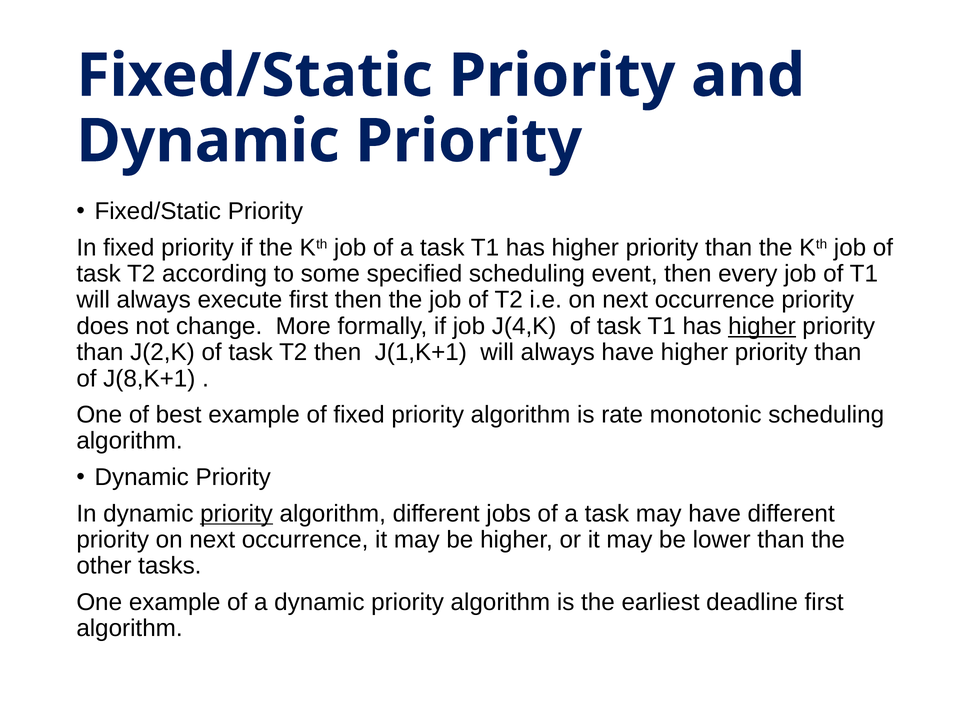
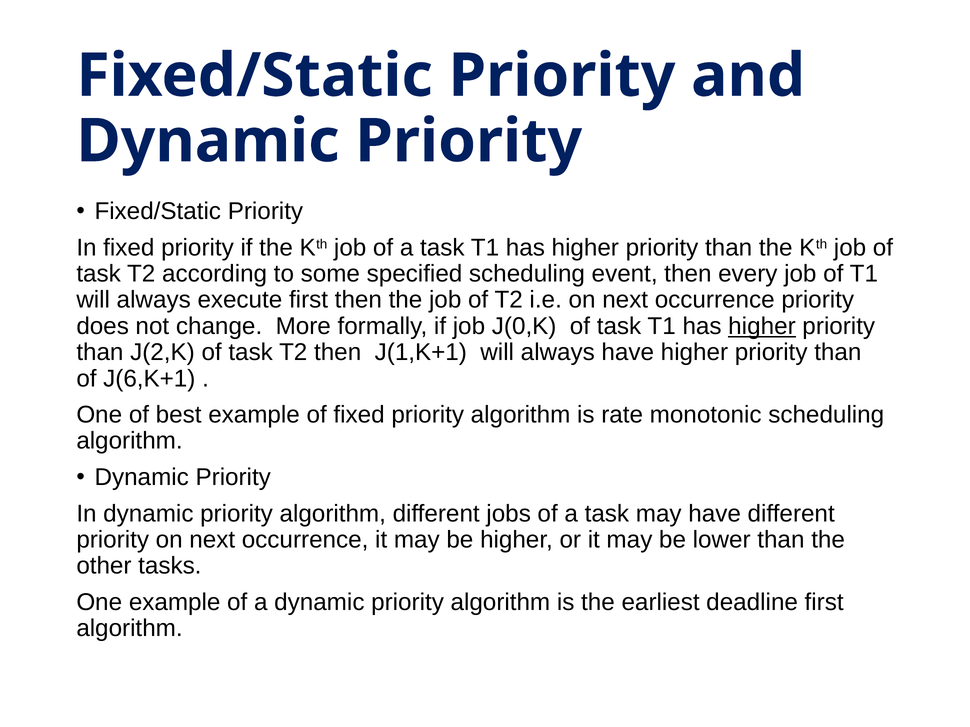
J(4,K: J(4,K -> J(0,K (524, 326)
J(8,K+1: J(8,K+1 -> J(6,K+1 (149, 379)
priority underline: present -> none (236, 514)
